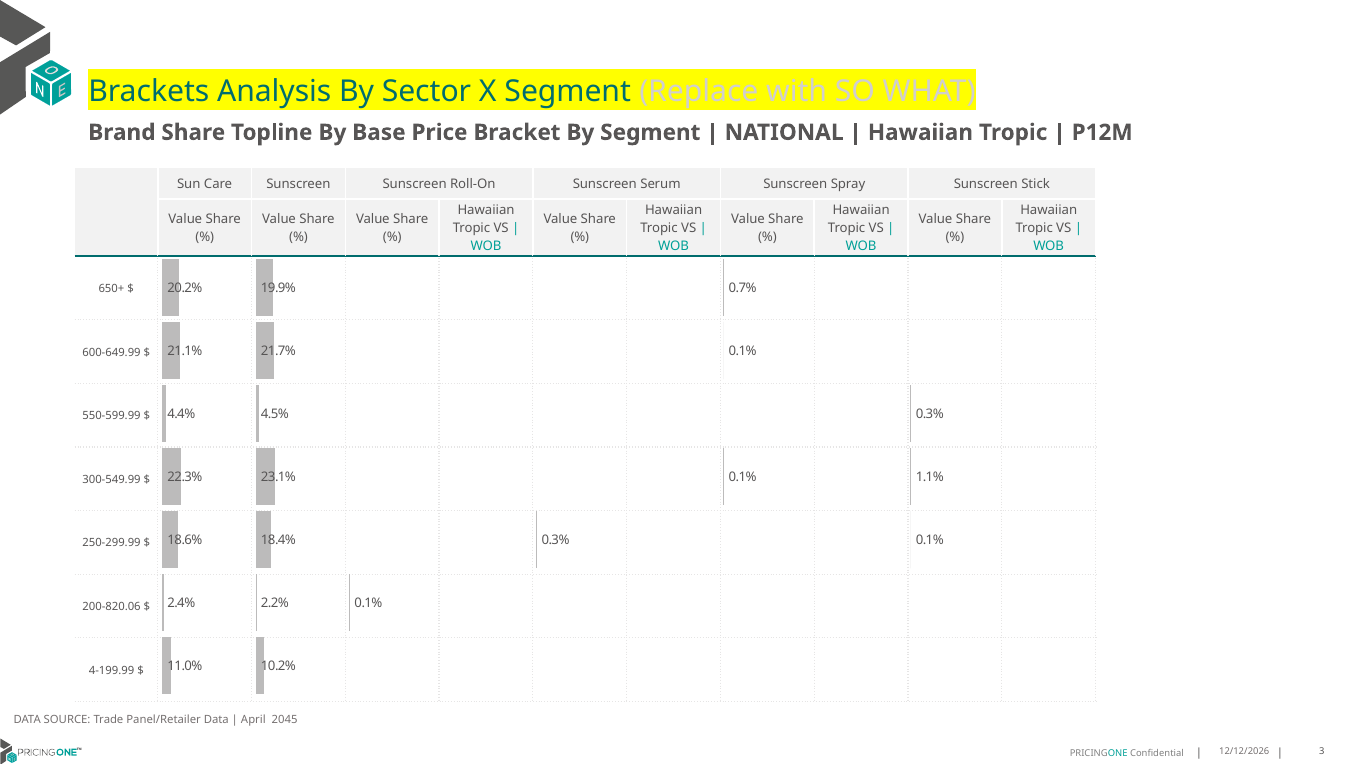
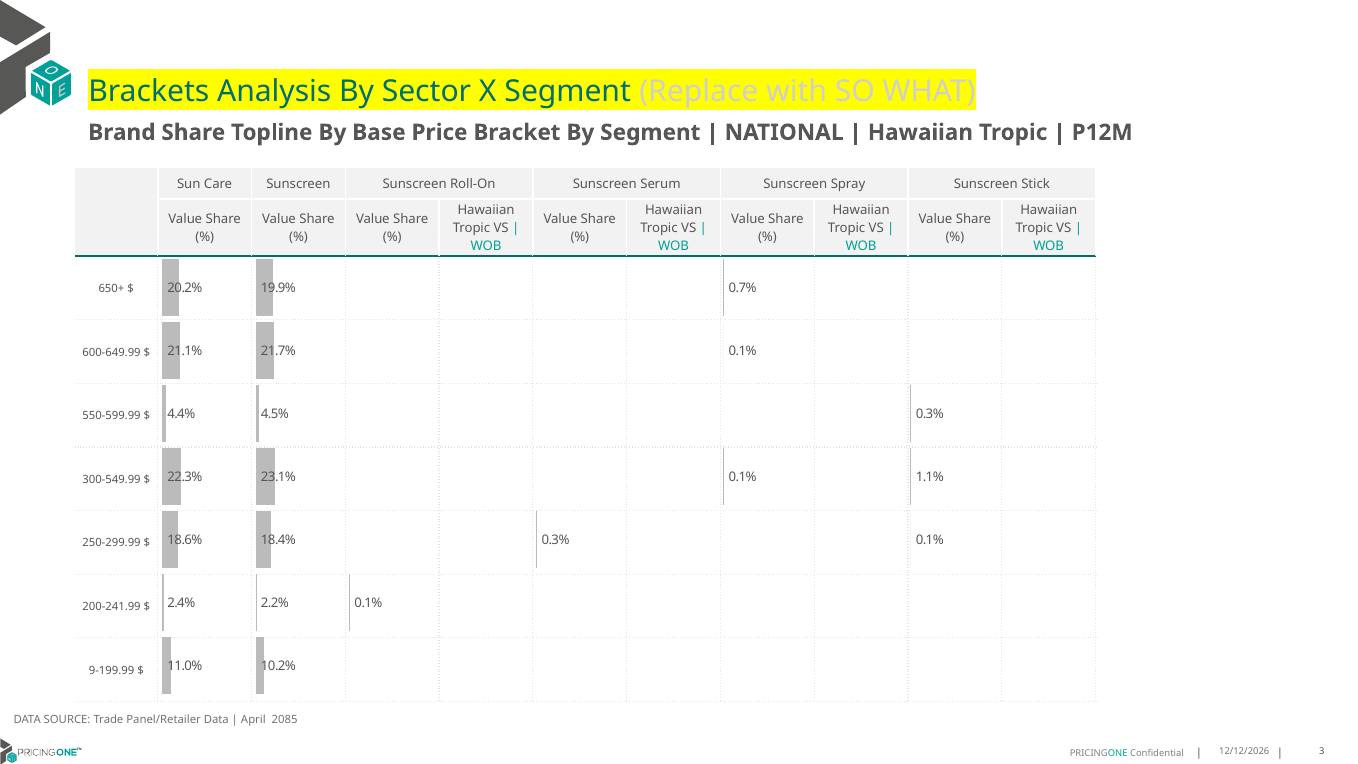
200-820.06: 200-820.06 -> 200-241.99 (112, 607)
4-199.99: 4-199.99 -> 9-199.99 (112, 670)
2045: 2045 -> 2085 (285, 719)
